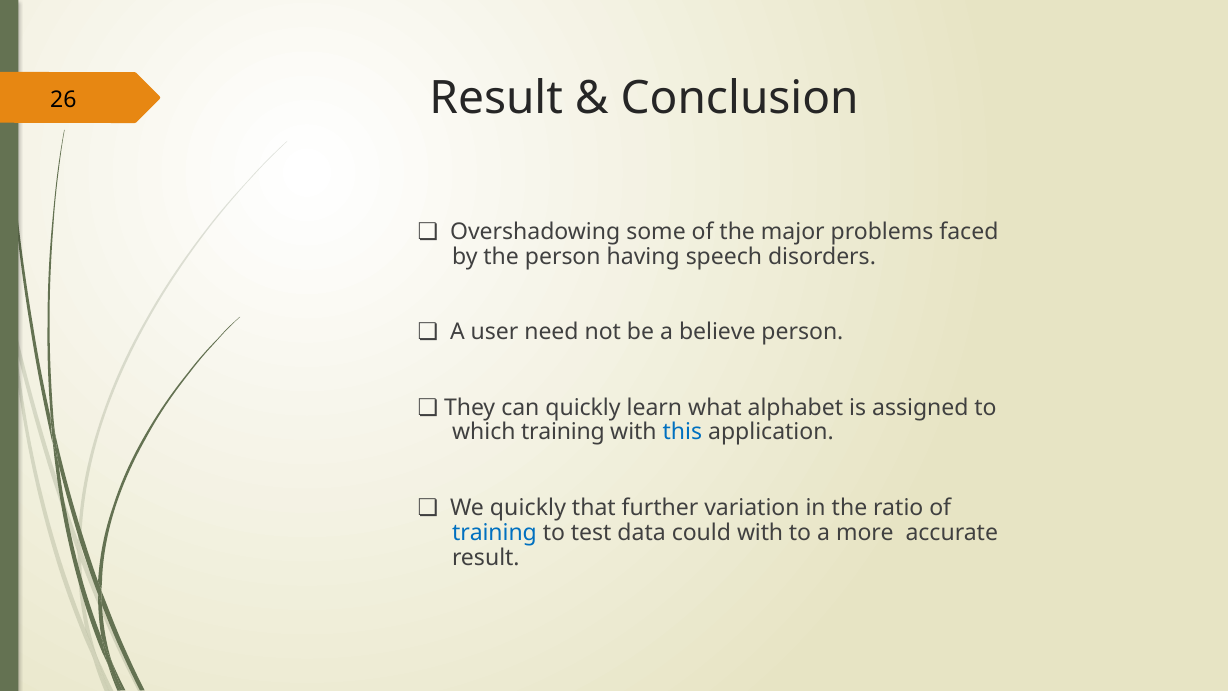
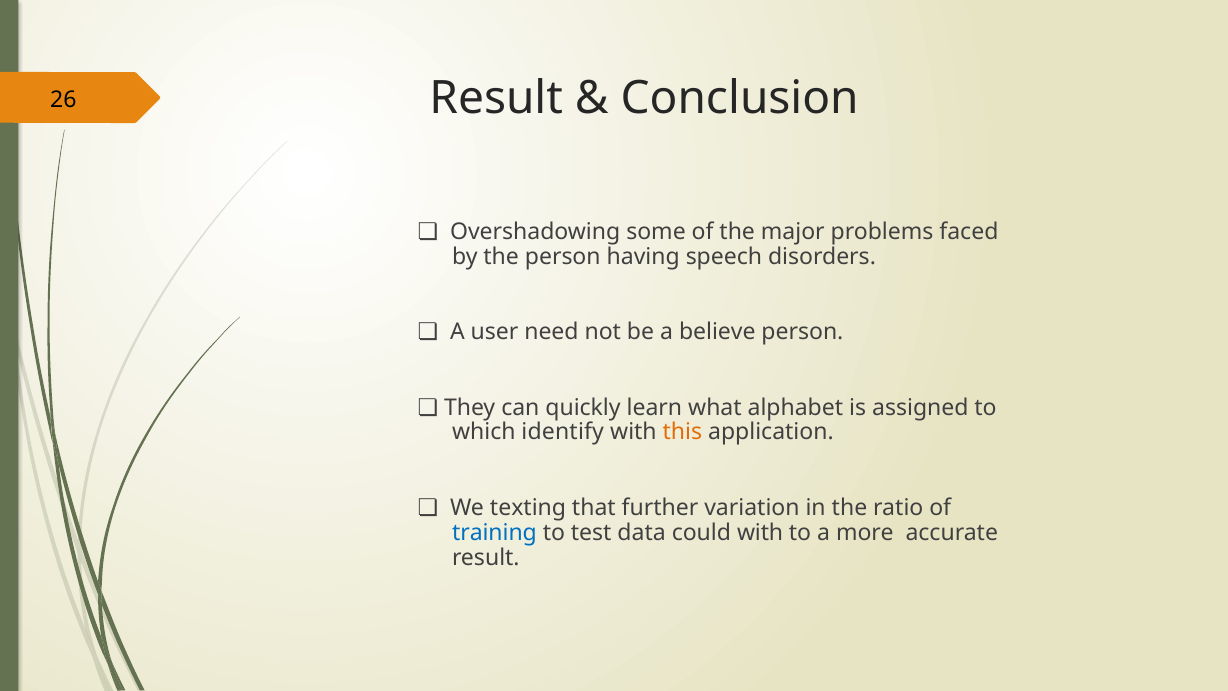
which training: training -> identify (563, 432)
this colour: blue -> orange (682, 432)
We quickly: quickly -> texting (528, 508)
